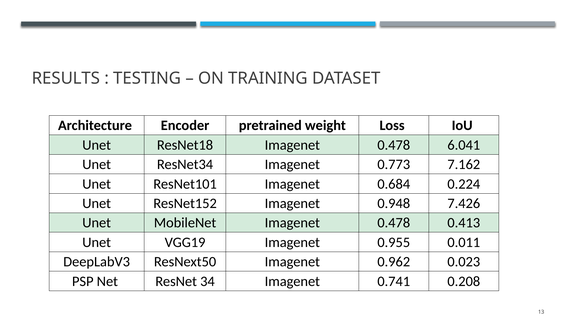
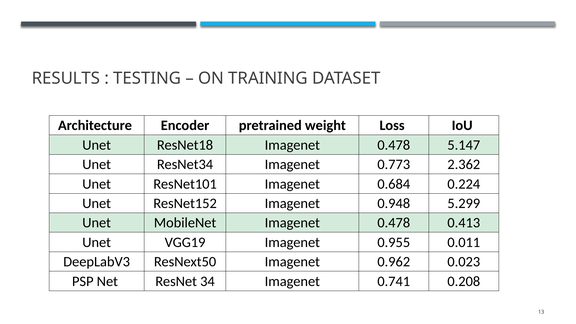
6.041: 6.041 -> 5.147 (464, 145)
7.162: 7.162 -> 2.362 (464, 164)
7.426: 7.426 -> 5.299 (464, 203)
